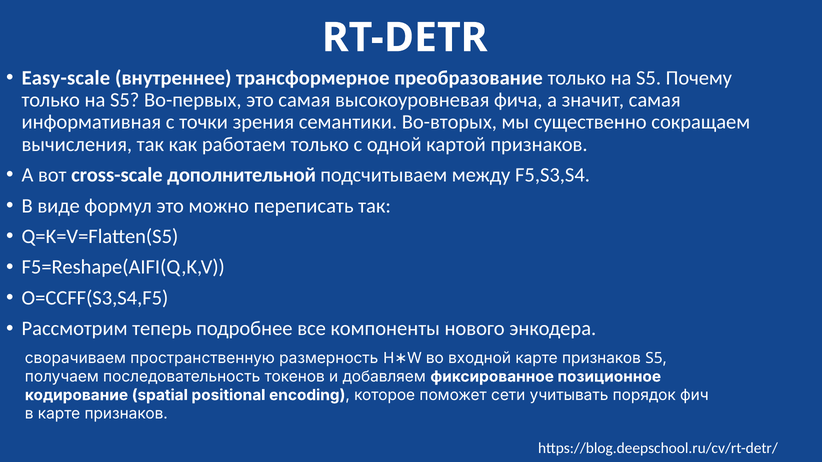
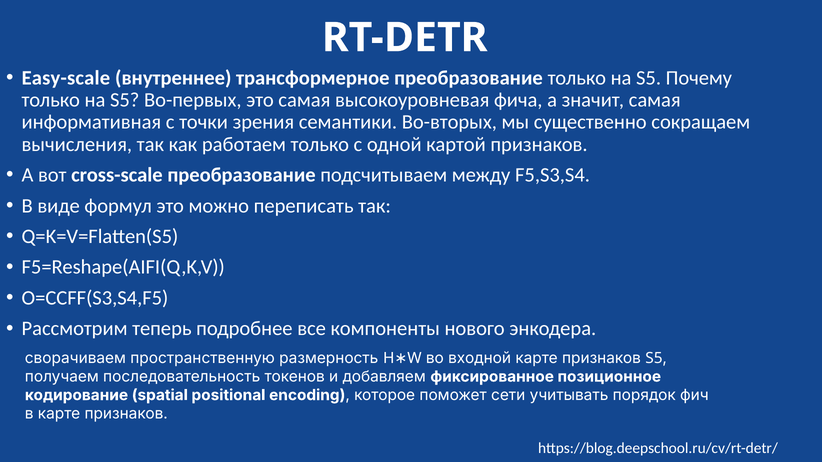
cross-scale дополнительной: дополнительной -> преобразование (242, 175)
